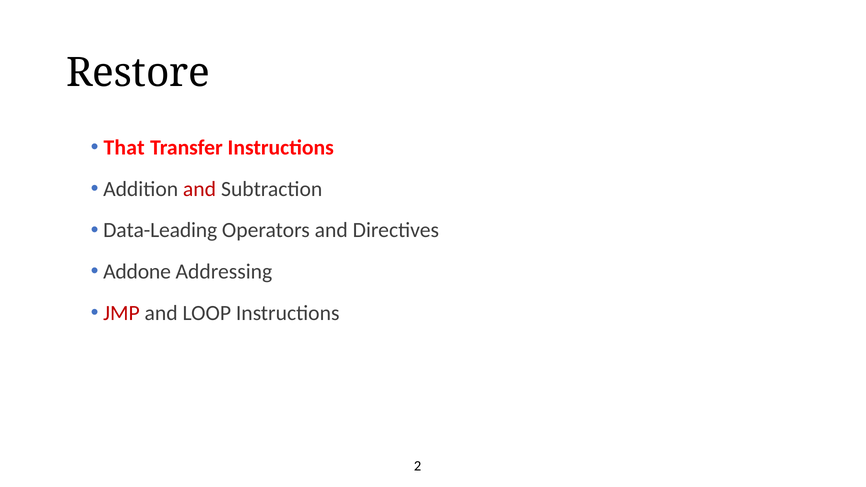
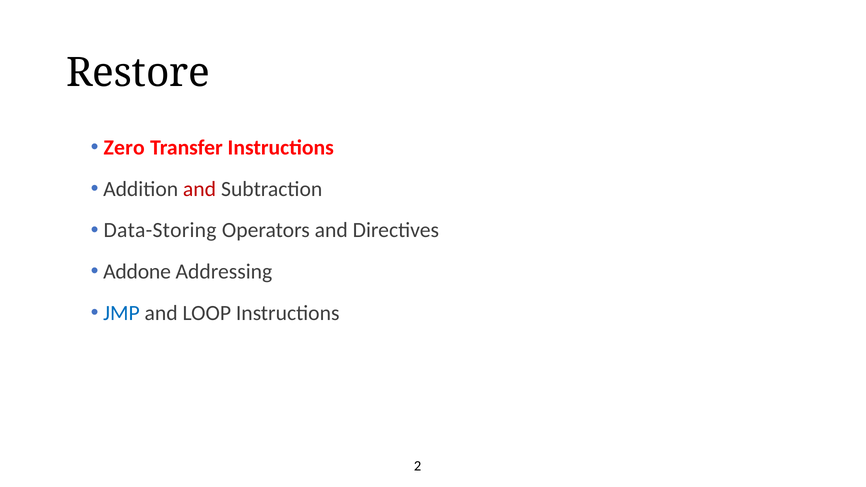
That: That -> Zero (124, 148)
Data-Leading: Data-Leading -> Data-Storing (160, 230)
JMP colour: red -> blue (121, 313)
